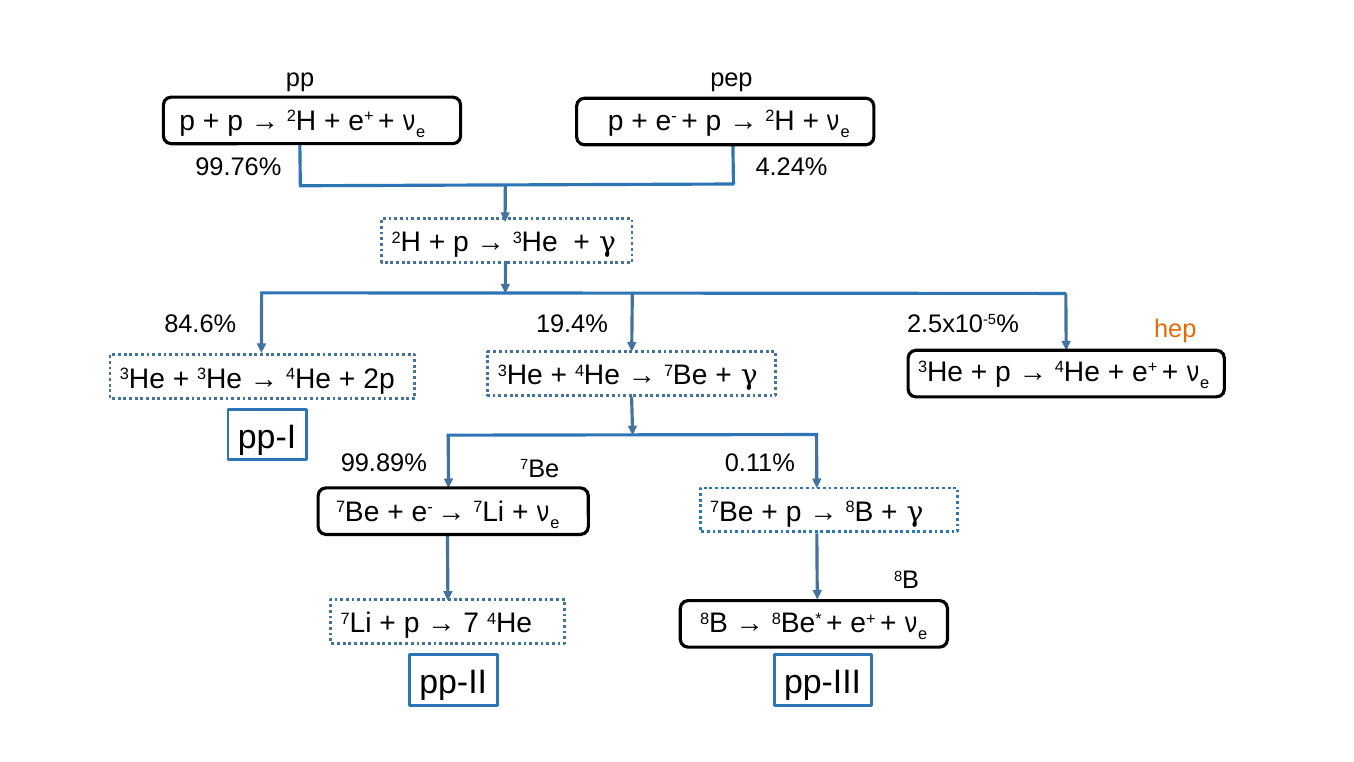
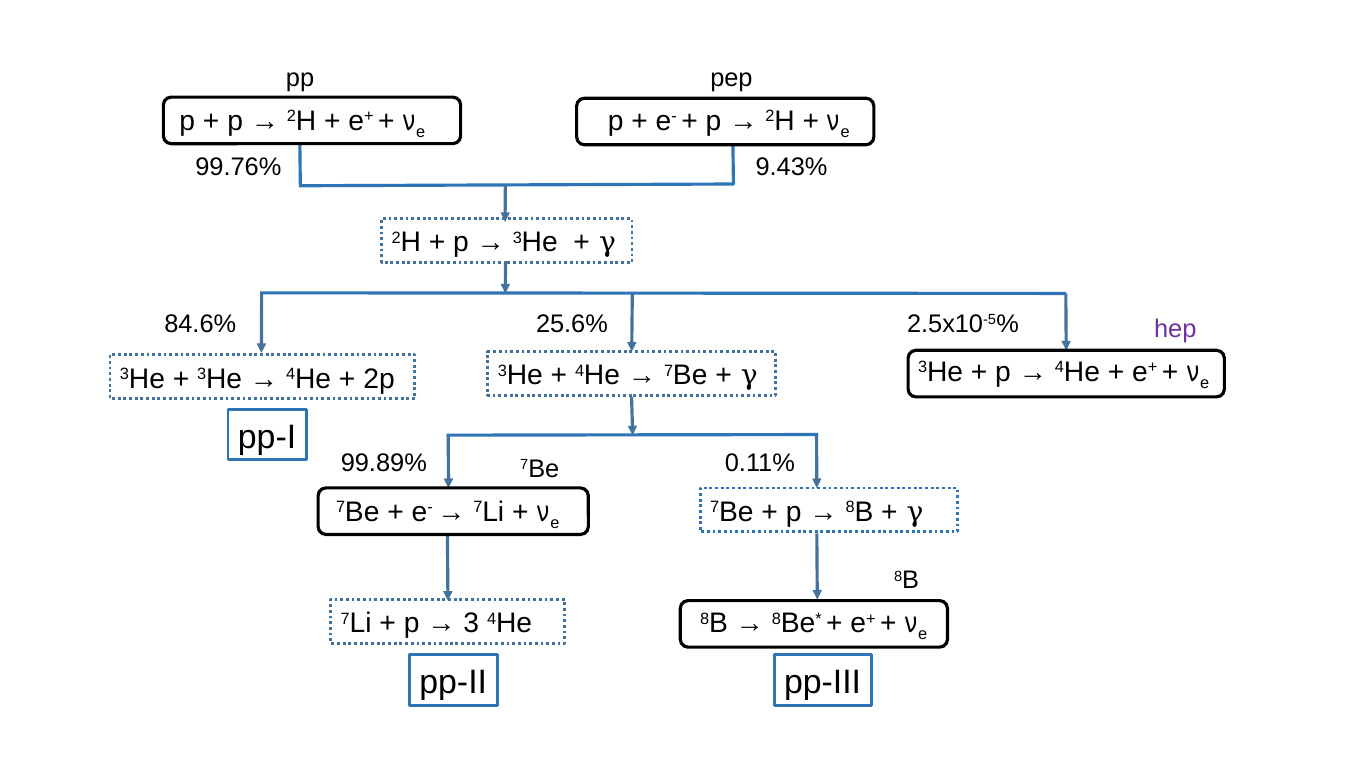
4.24%: 4.24% -> 9.43% (792, 167)
19.4%: 19.4% -> 25.6% (572, 323)
hep colour: orange -> purple (1175, 329)
7: 7 -> 3 (471, 623)
